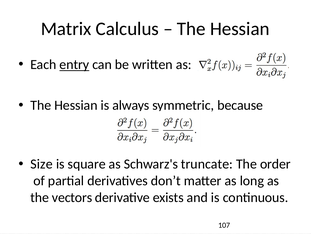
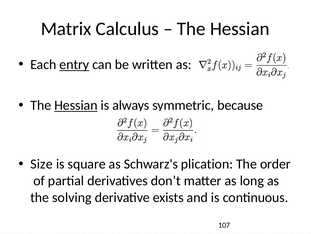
Hessian underline: none -> present (76, 105)
truncate: truncate -> plication (207, 164)
vectors: vectors -> solving (72, 197)
